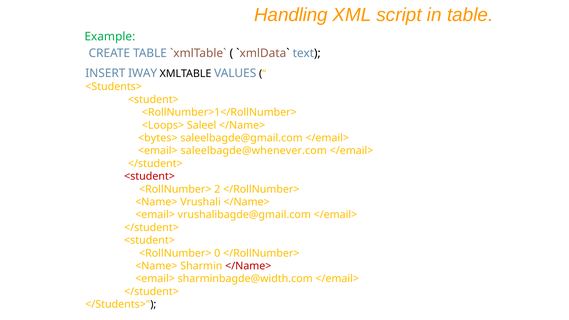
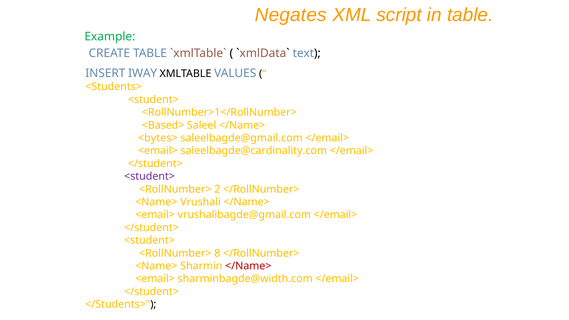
Handling: Handling -> Negates (291, 15)
<Loops>: <Loops> -> <Based> (163, 125)
saleelbagde@whenever.com: saleelbagde@whenever.com -> saleelbagde@cardinality.com (254, 151)
<student> colour: red -> purple (150, 176)
0: 0 -> 8 (217, 253)
